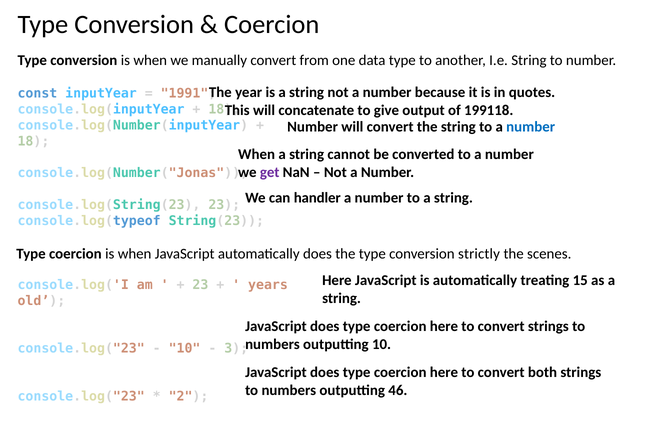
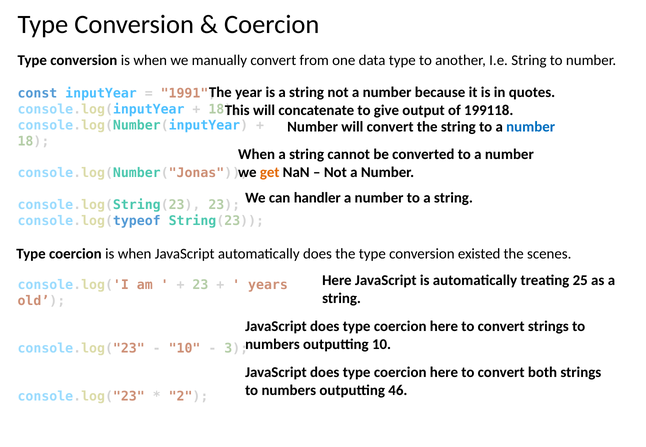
get colour: purple -> orange (270, 172)
strictly: strictly -> existed (479, 254)
15: 15 -> 25 (580, 280)
